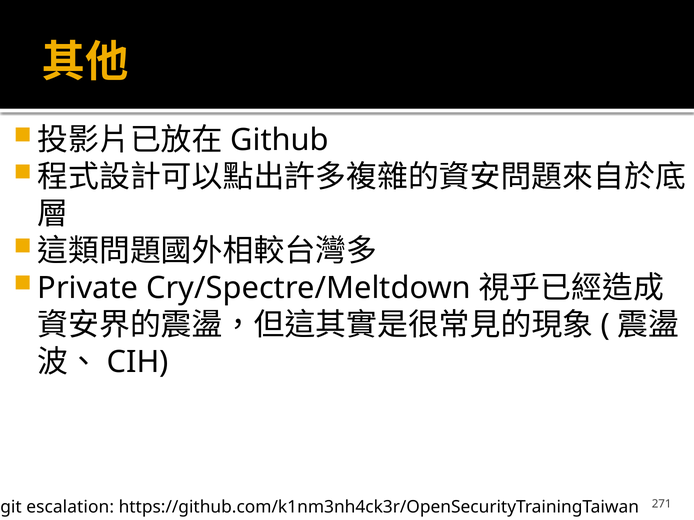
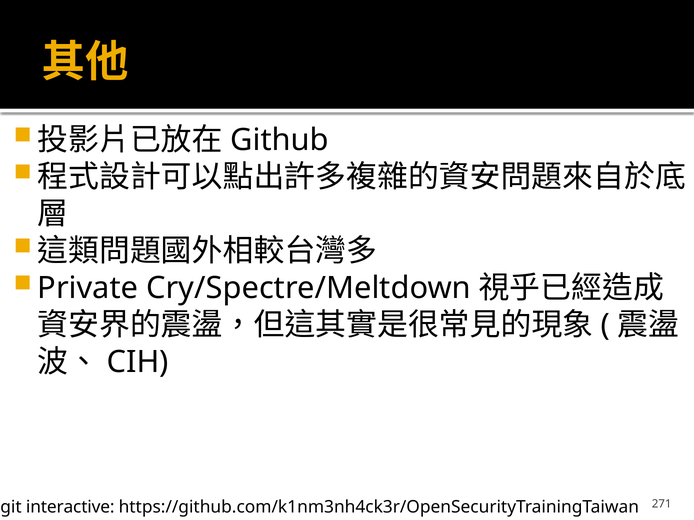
escalation: escalation -> interactive (70, 507)
